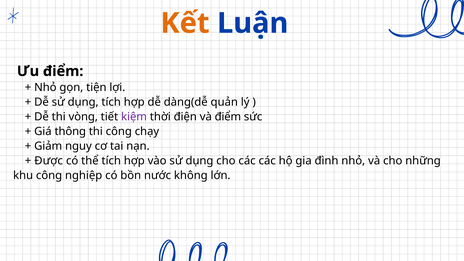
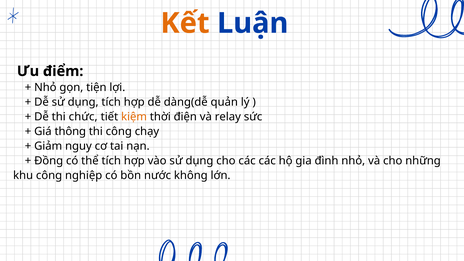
vòng: vòng -> chức (83, 117)
kiệm colour: purple -> orange (134, 117)
và điểm: điểm -> relay (228, 117)
Được: Được -> Đồng (49, 161)
